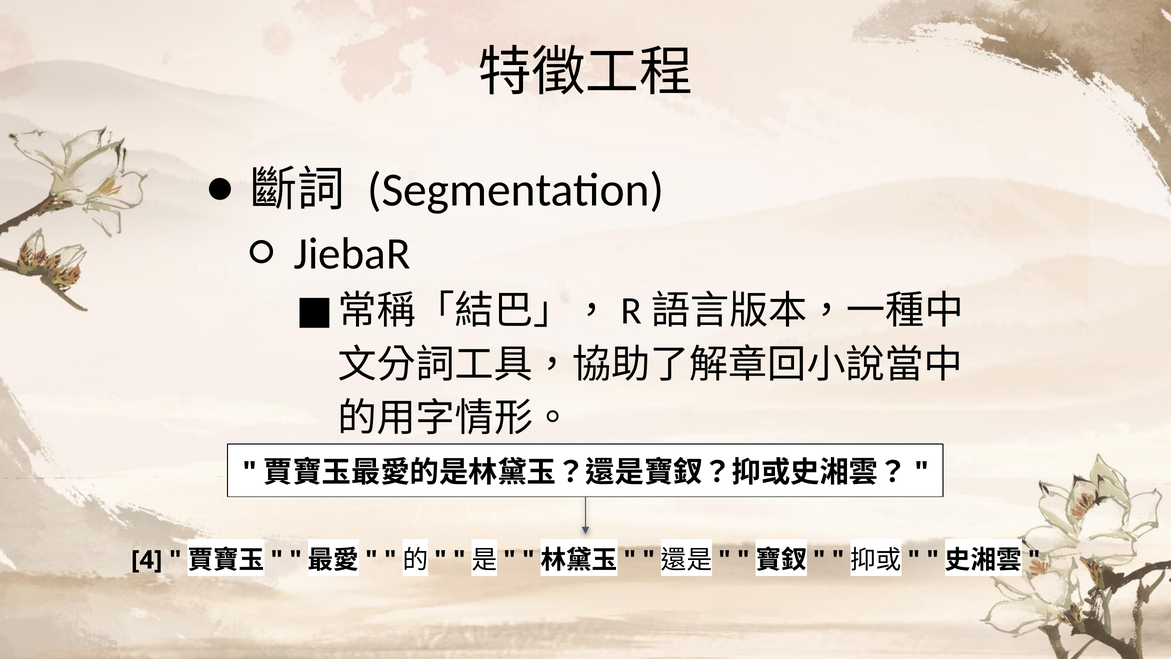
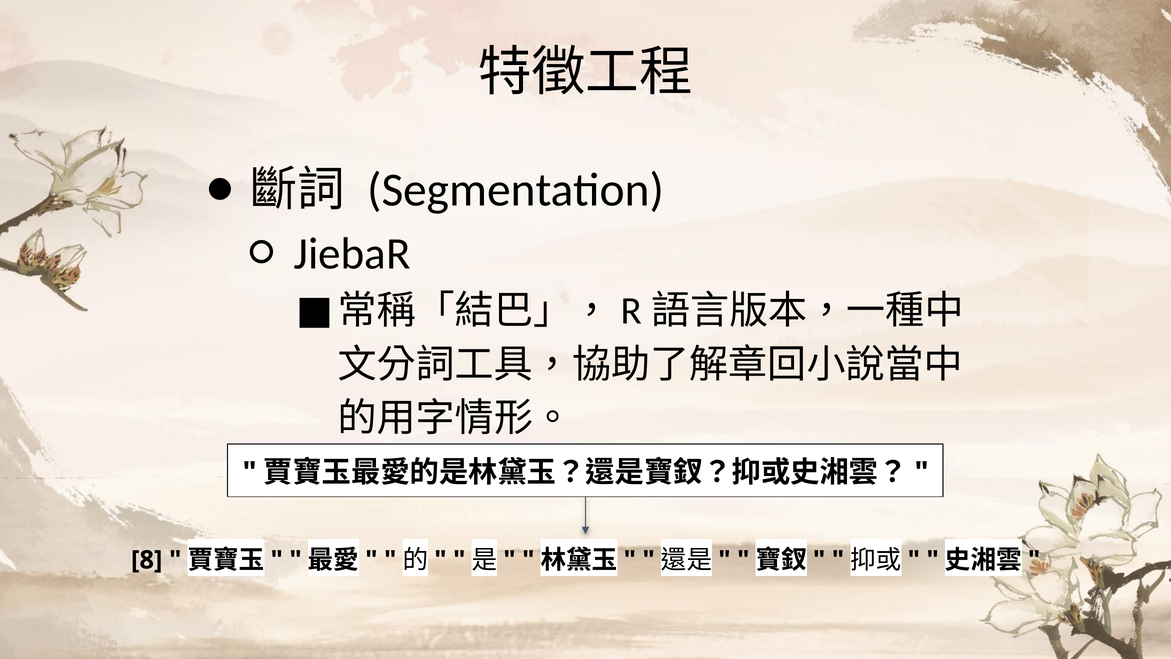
4: 4 -> 8 (147, 560)
